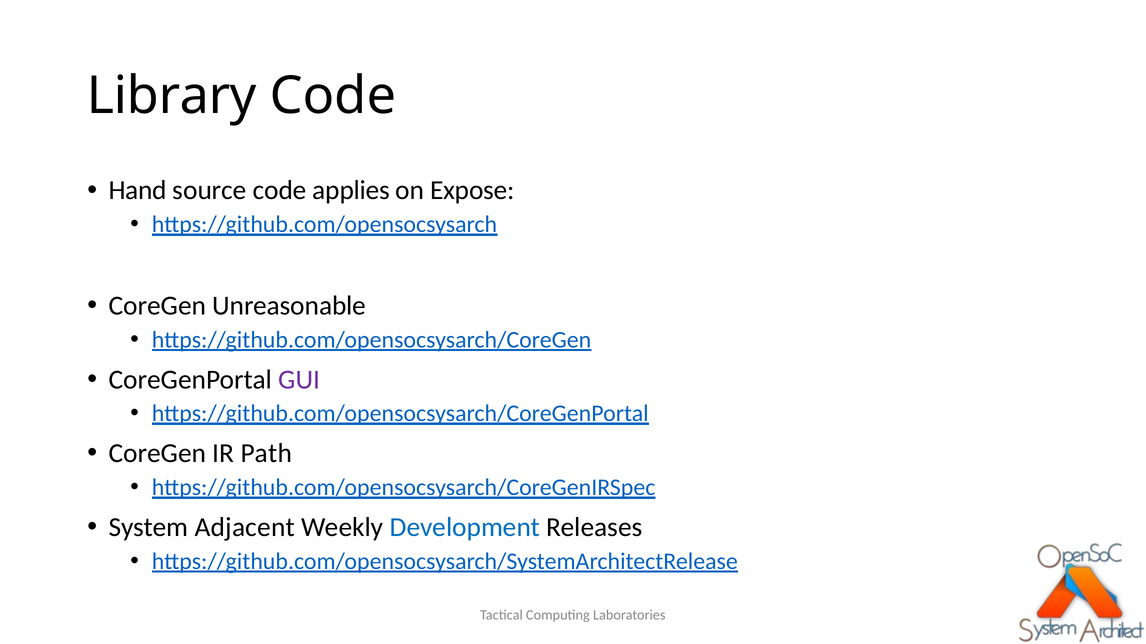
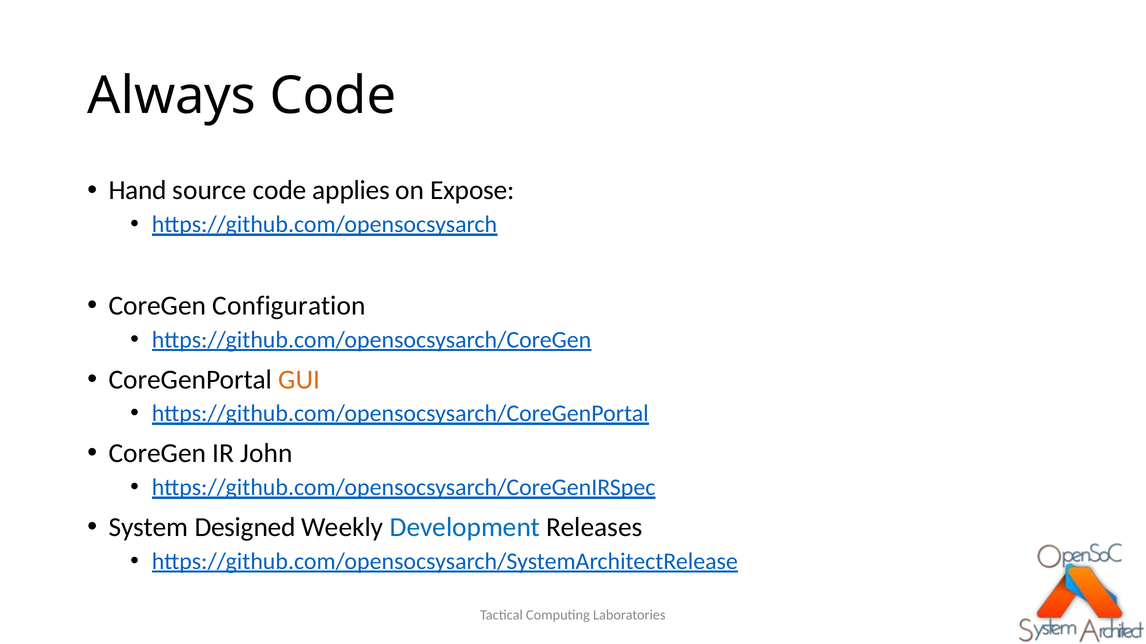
Library: Library -> Always (172, 96)
Unreasonable: Unreasonable -> Configuration (289, 306)
GUI colour: purple -> orange (299, 380)
Path: Path -> John (266, 454)
Adjacent: Adjacent -> Designed (245, 528)
